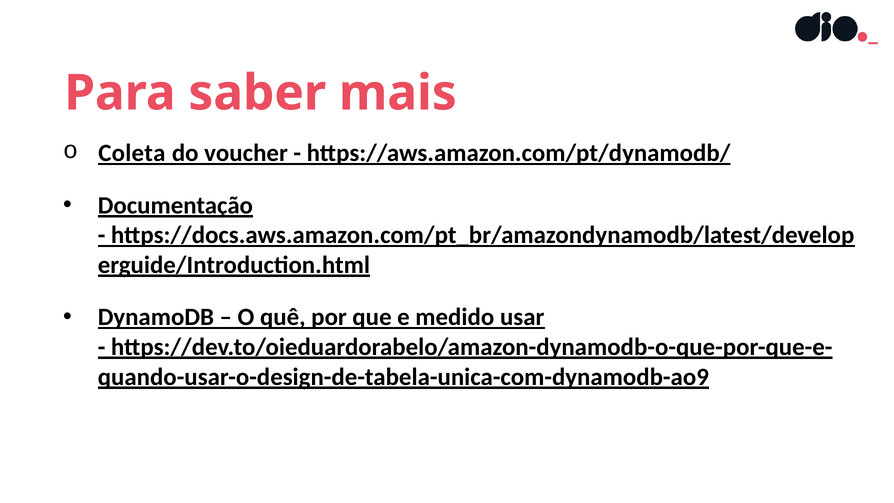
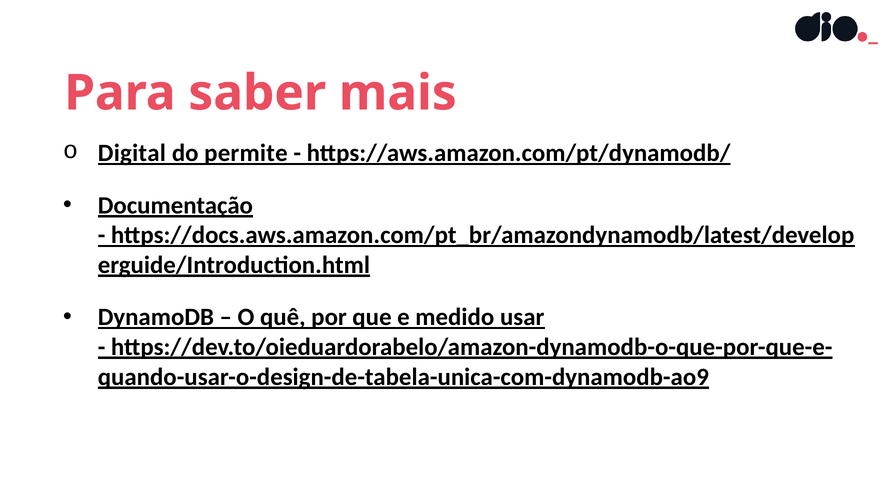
Coleta: Coleta -> Digital (132, 153)
voucher: voucher -> permite (246, 153)
